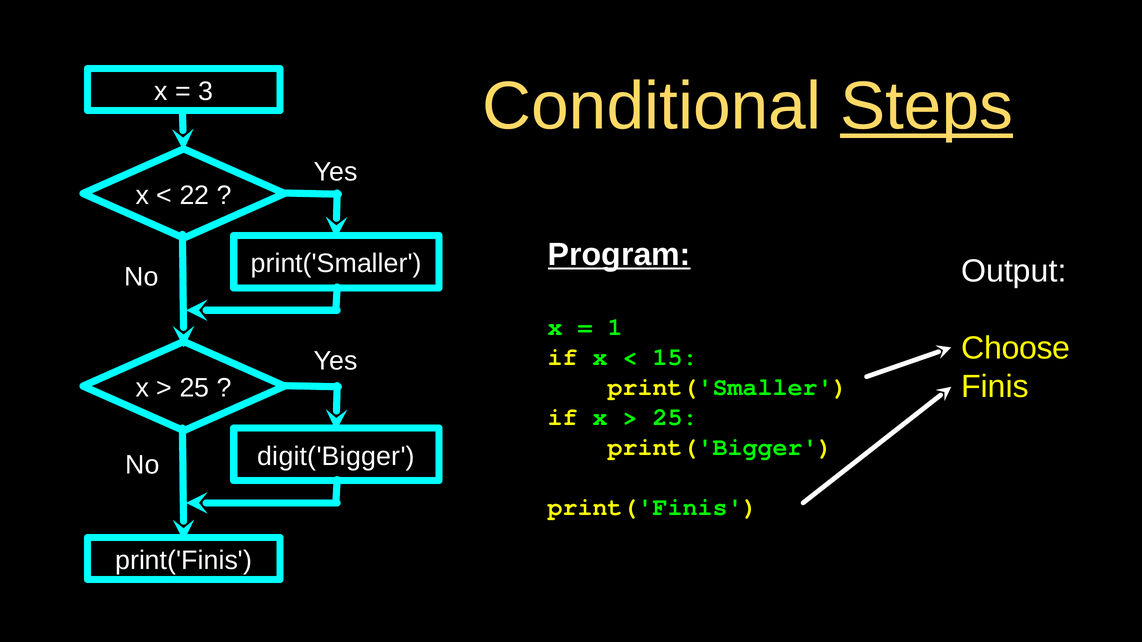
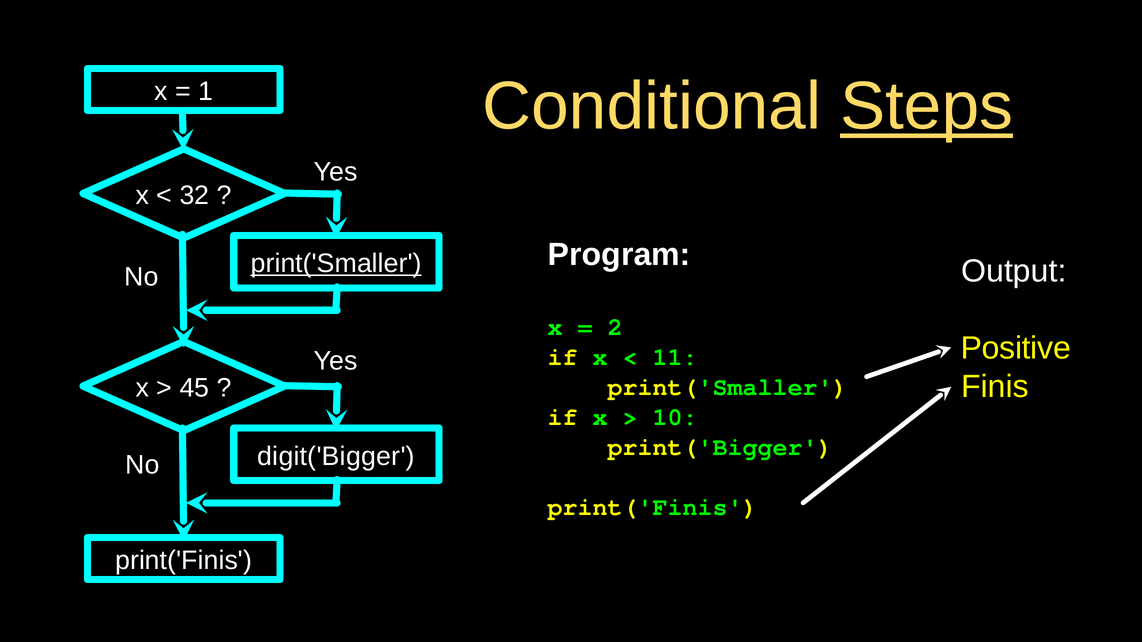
3: 3 -> 1 (206, 91)
22: 22 -> 32 (194, 195)
Program underline: present -> none (619, 255)
print('Smaller underline: none -> present (336, 264)
1: 1 -> 2 (615, 327)
Choose: Choose -> Positive (1016, 349)
15: 15 -> 11 (675, 357)
25: 25 -> 45 (194, 388)
25: 25 -> 10 (675, 417)
